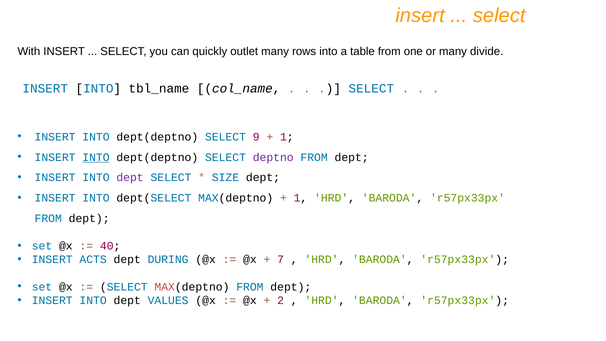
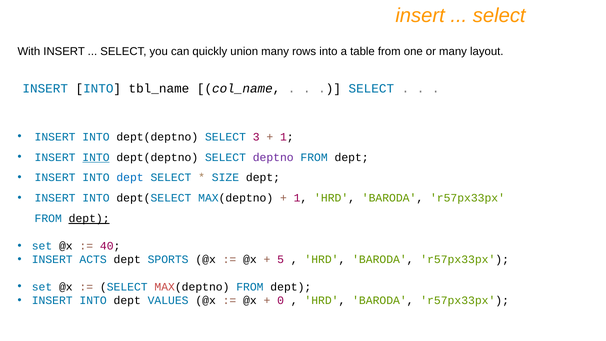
outlet: outlet -> union (244, 51)
divide: divide -> layout (487, 51)
9: 9 -> 3 (256, 137)
dept colour: purple -> blue (130, 178)
dept underline: none -> present (89, 219)
DURING: DURING -> SPORTS (168, 259)
7: 7 -> 5 (281, 259)
2: 2 -> 0 (281, 300)
